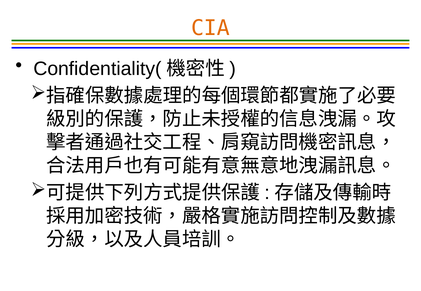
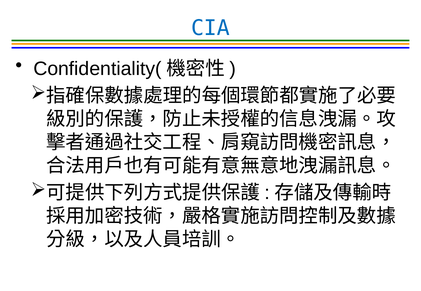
CIA colour: orange -> blue (210, 28)
